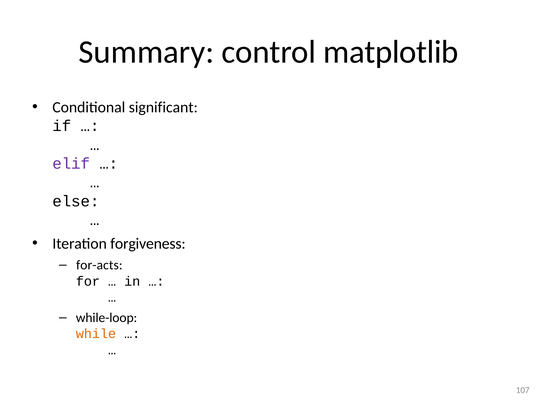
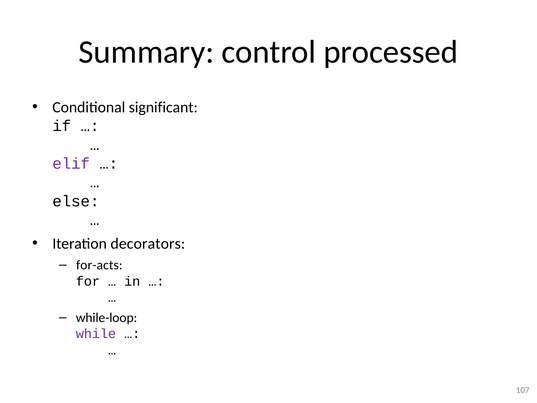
matplotlib: matplotlib -> processed (391, 52)
forgiveness: forgiveness -> decorators (148, 243)
while colour: orange -> purple (96, 334)
